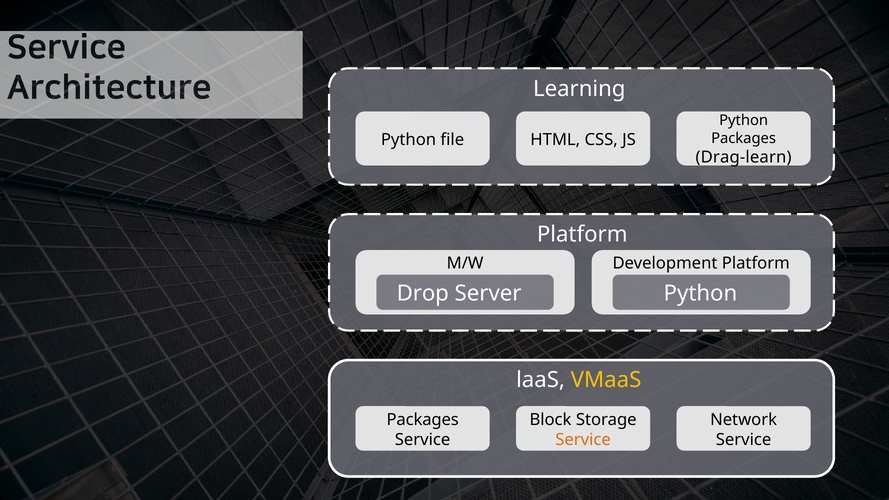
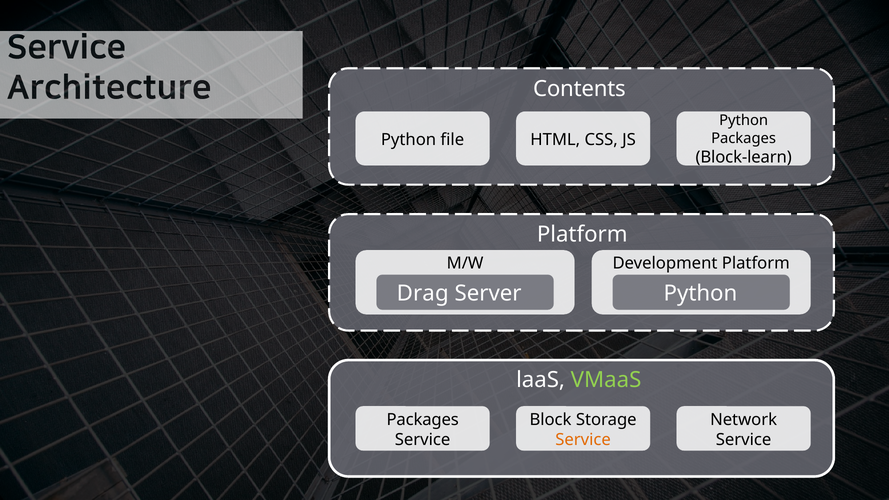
Learning: Learning -> Contents (579, 89)
Drag-learn: Drag-learn -> Block-learn (744, 157)
Drop: Drop -> Drag (423, 294)
VMaaS colour: yellow -> light green (606, 380)
